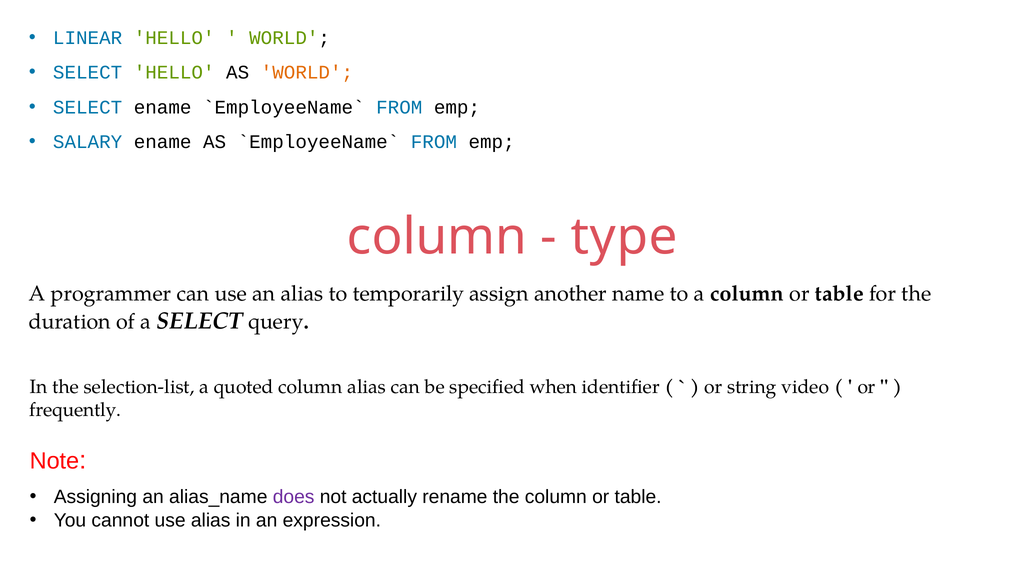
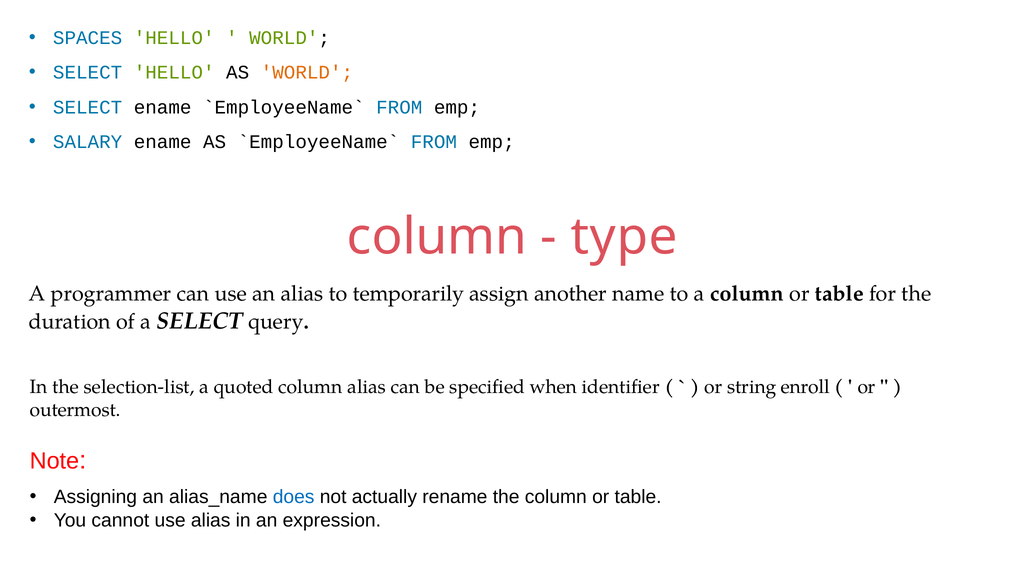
LINEAR: LINEAR -> SPACES (88, 38)
video: video -> enroll (805, 387)
frequently: frequently -> outermost (75, 410)
does colour: purple -> blue (294, 497)
